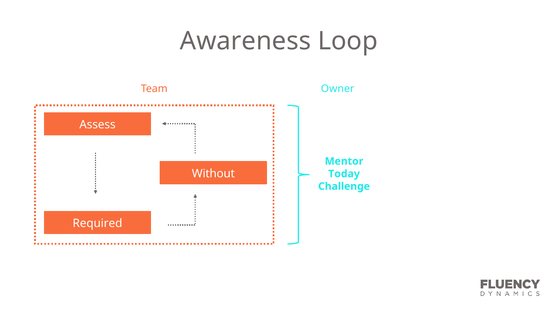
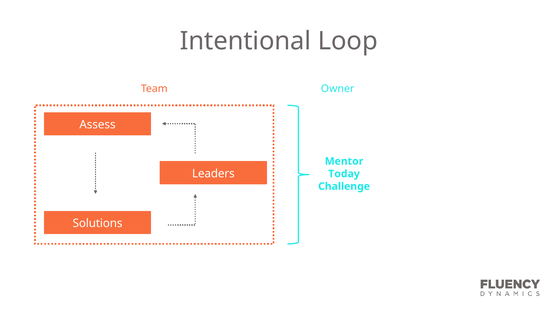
Awareness: Awareness -> Intentional (246, 41)
Without: Without -> Leaders (213, 173)
Required: Required -> Solutions (98, 223)
